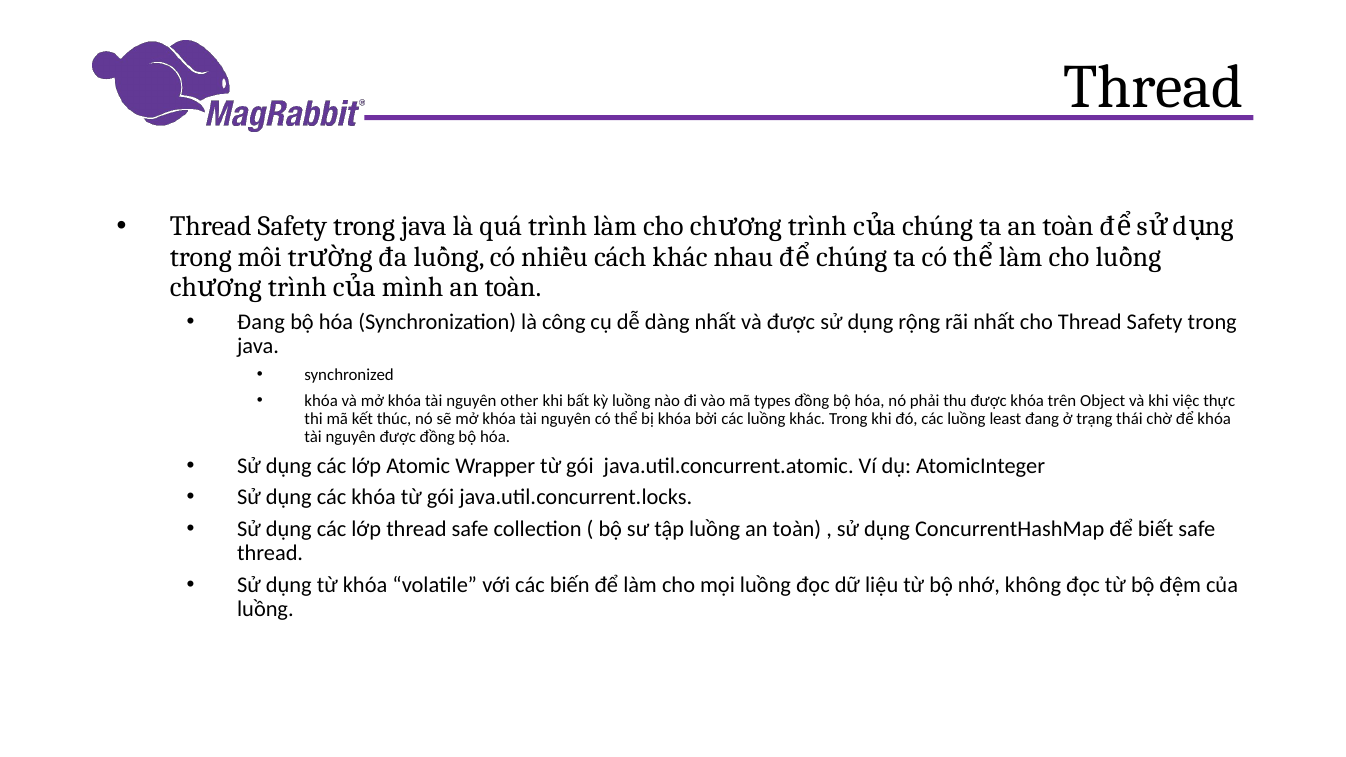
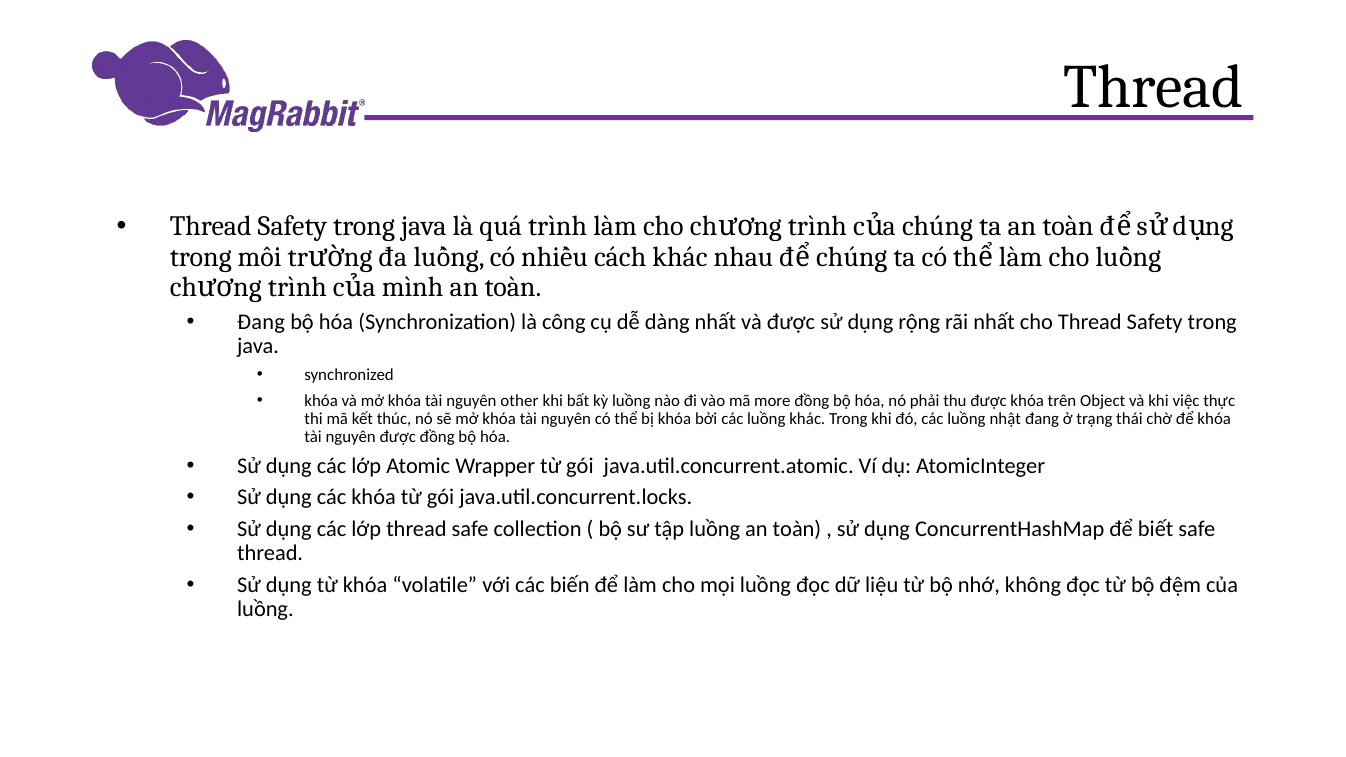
types: types -> more (772, 401)
least: least -> nhật (1005, 419)
